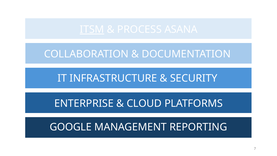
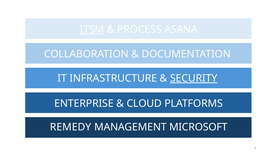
SECURITY underline: none -> present (194, 78)
GOOGLE: GOOGLE -> REMEDY (71, 127)
REPORTING: REPORTING -> MICROSOFT (198, 127)
